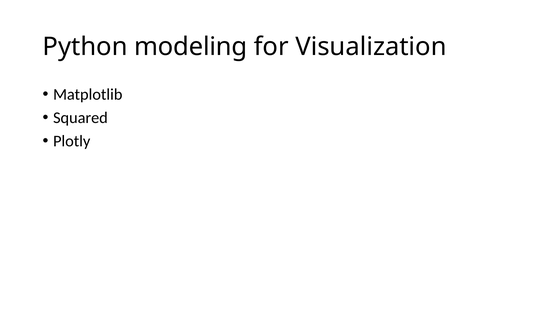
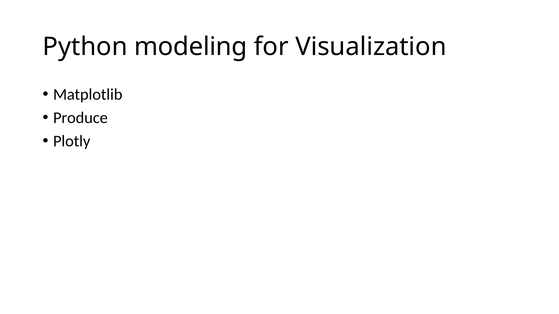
Squared: Squared -> Produce (80, 118)
